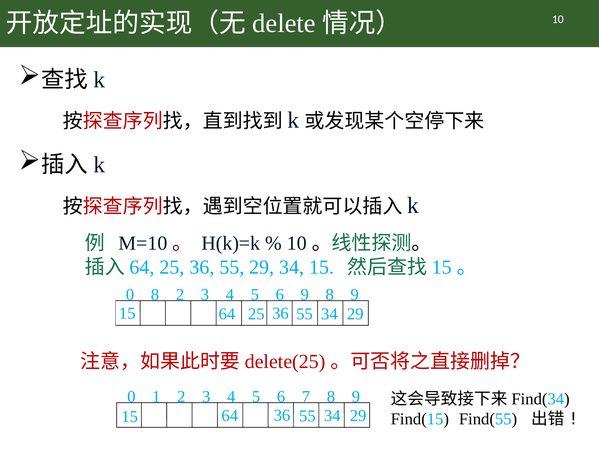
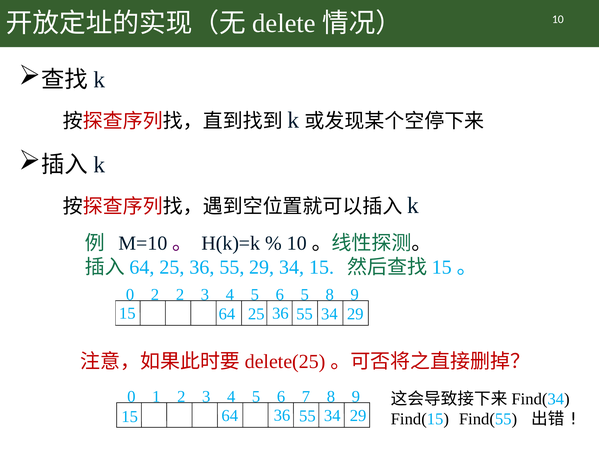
0 8: 8 -> 2 (155, 295)
6 9: 9 -> 5 (305, 295)
